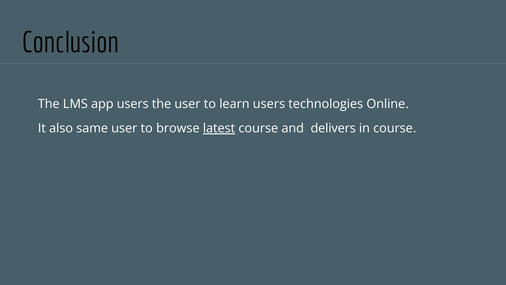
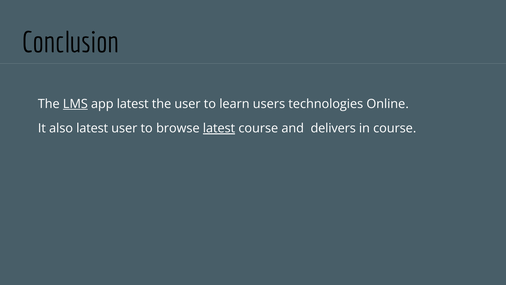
LMS underline: none -> present (75, 104)
app users: users -> latest (133, 104)
also same: same -> latest (92, 128)
